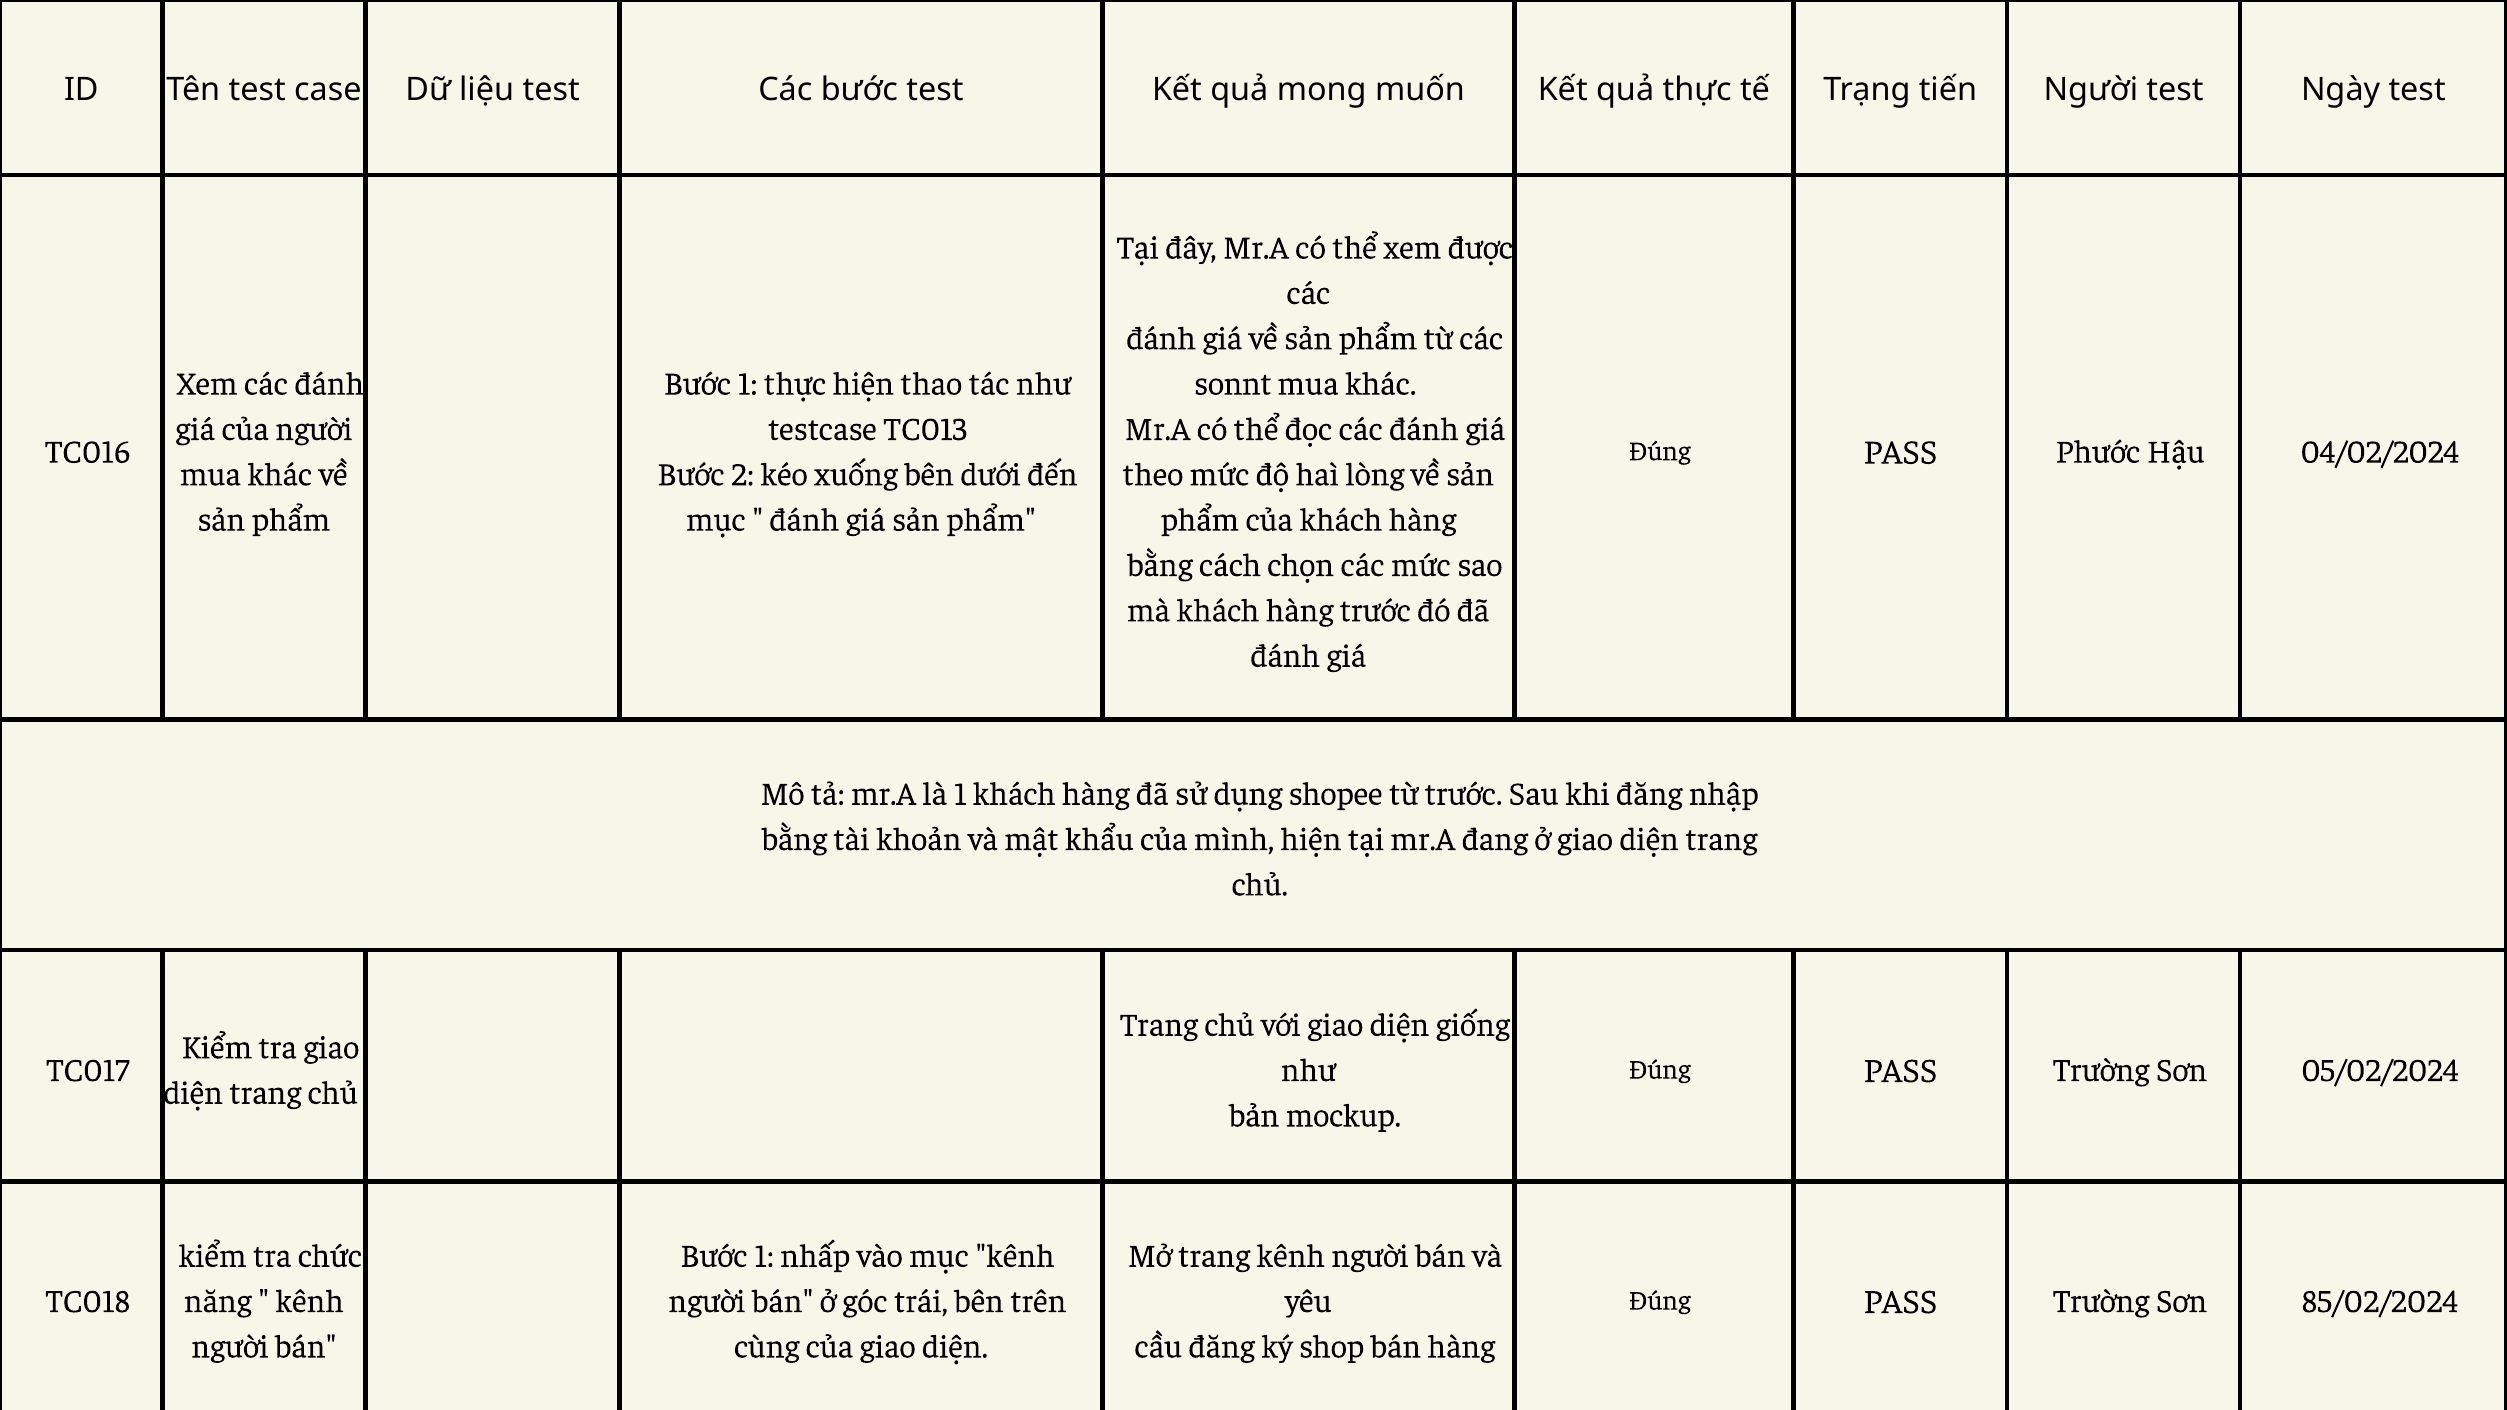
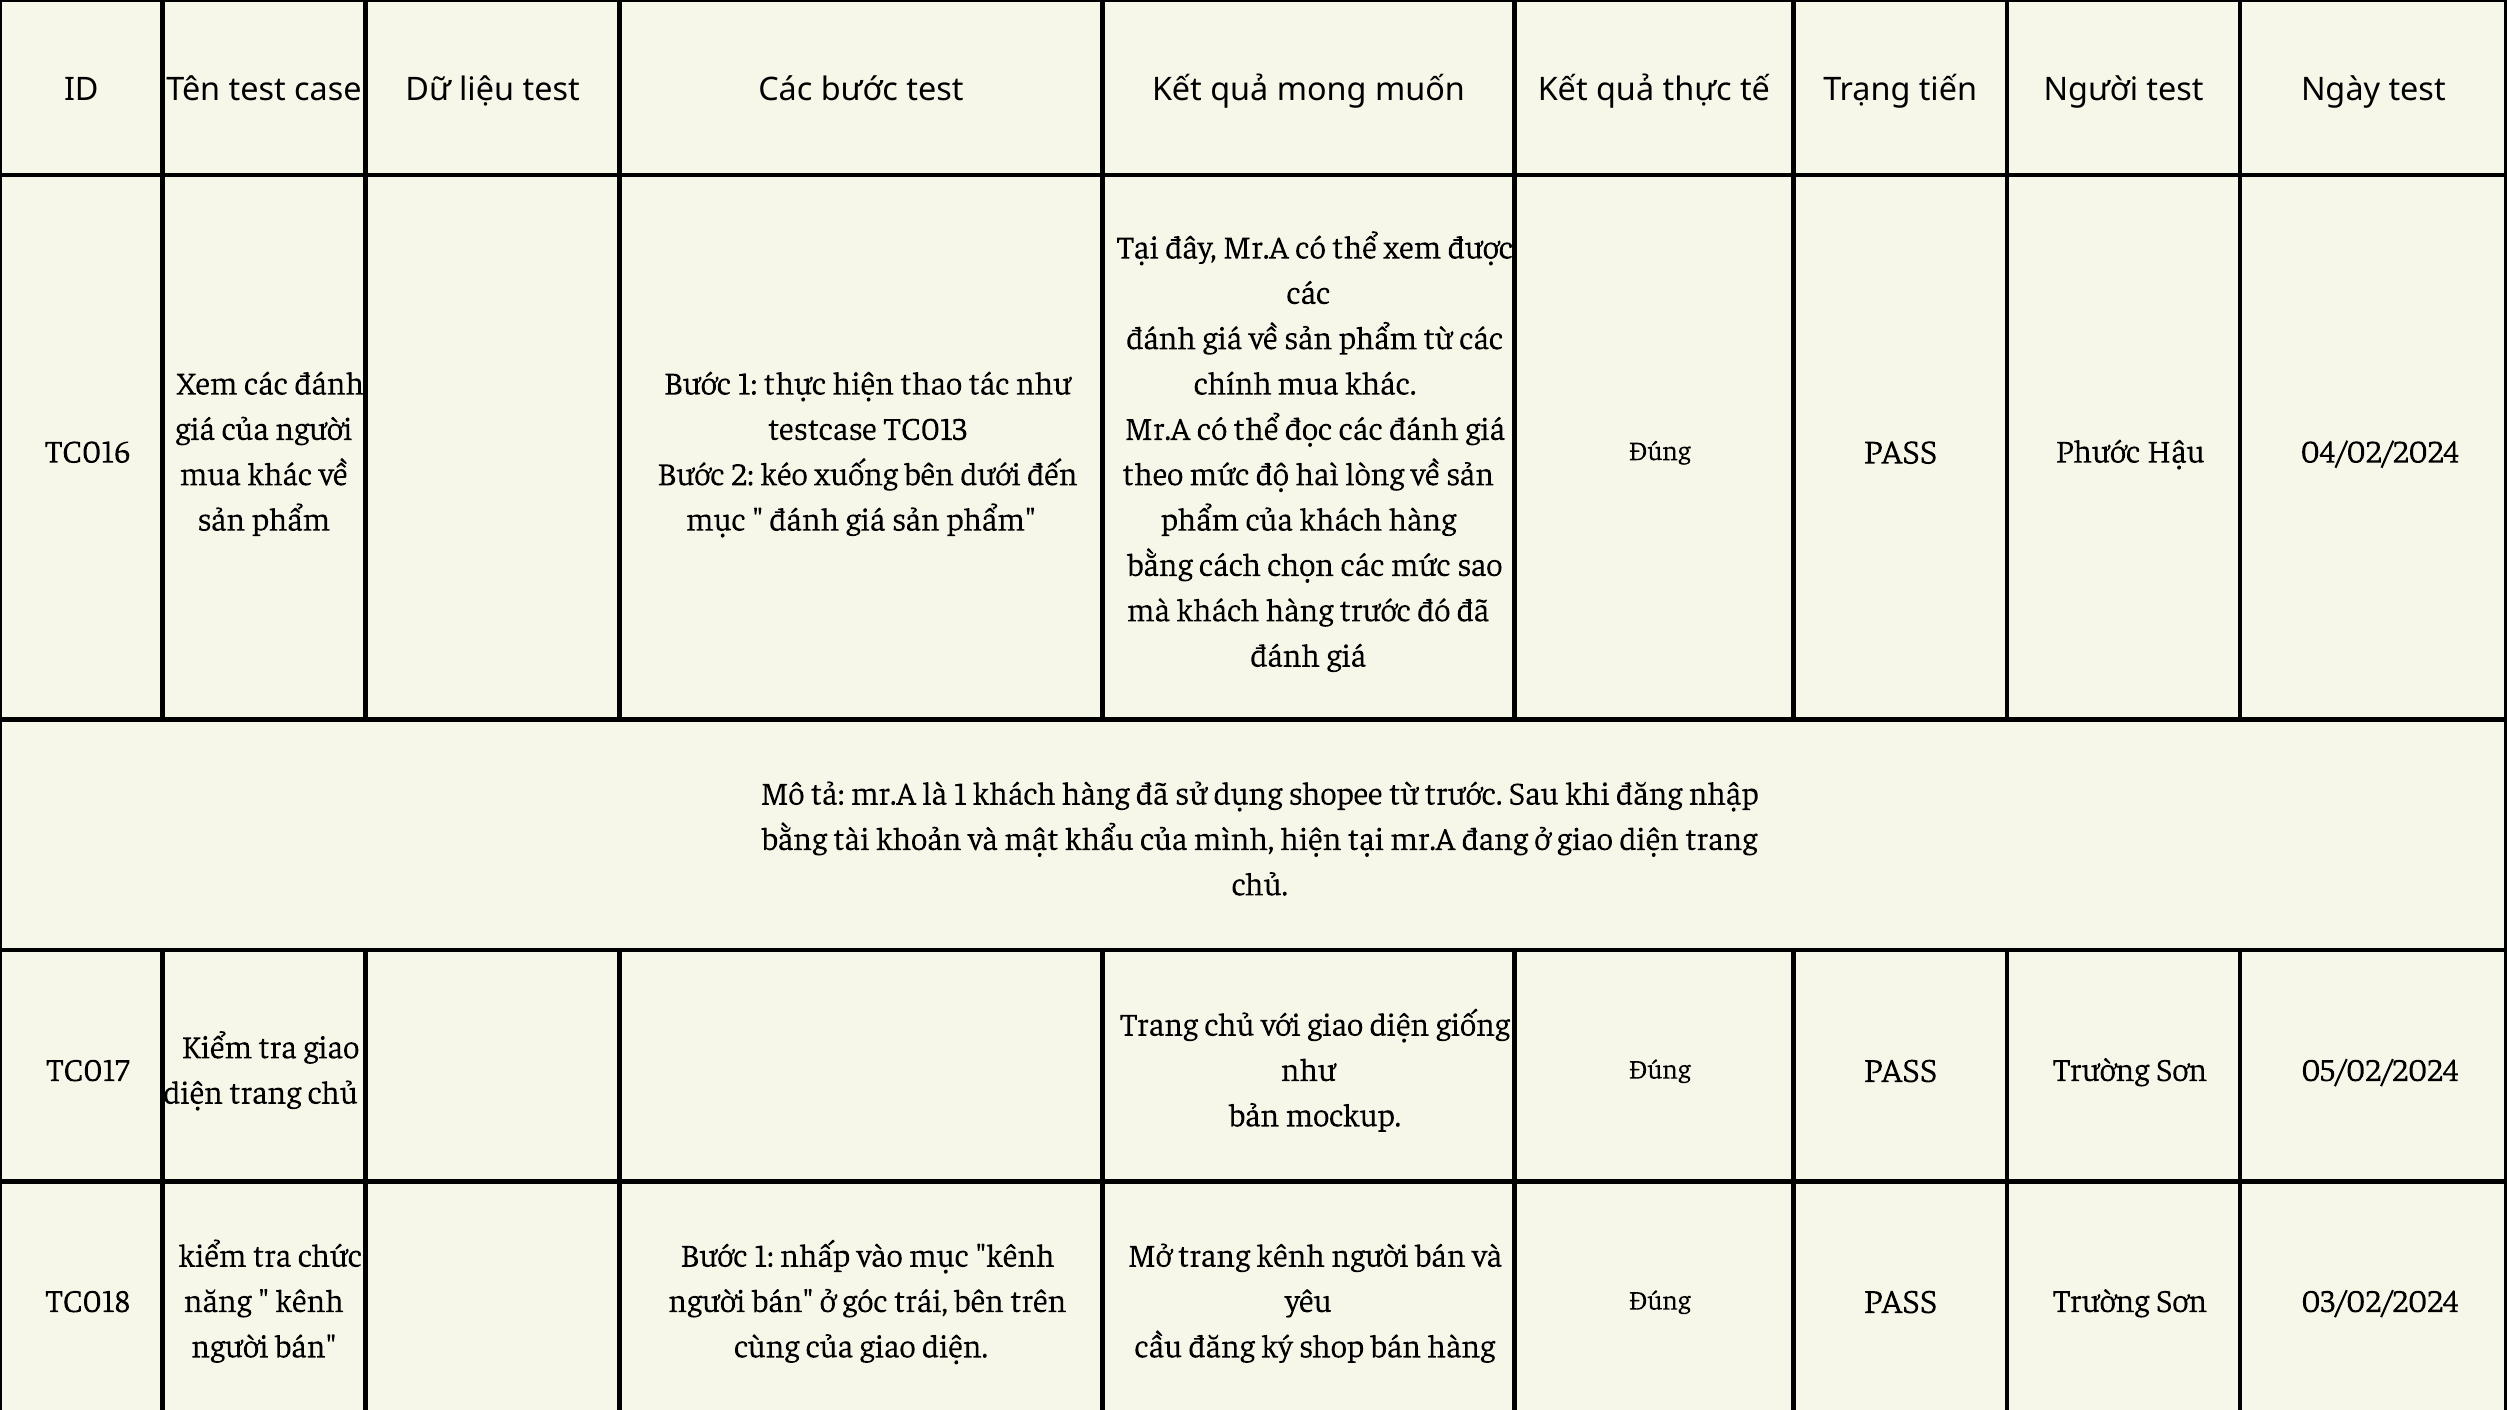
sonnt: sonnt -> chính (1233, 384)
85/02/2024: 85/02/2024 -> 03/02/2024 (2380, 1302)
